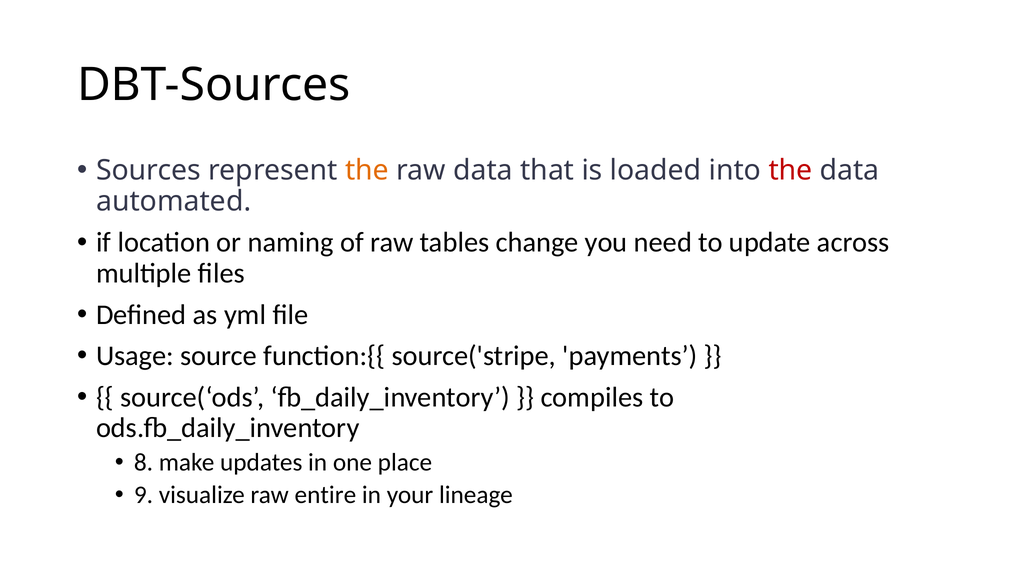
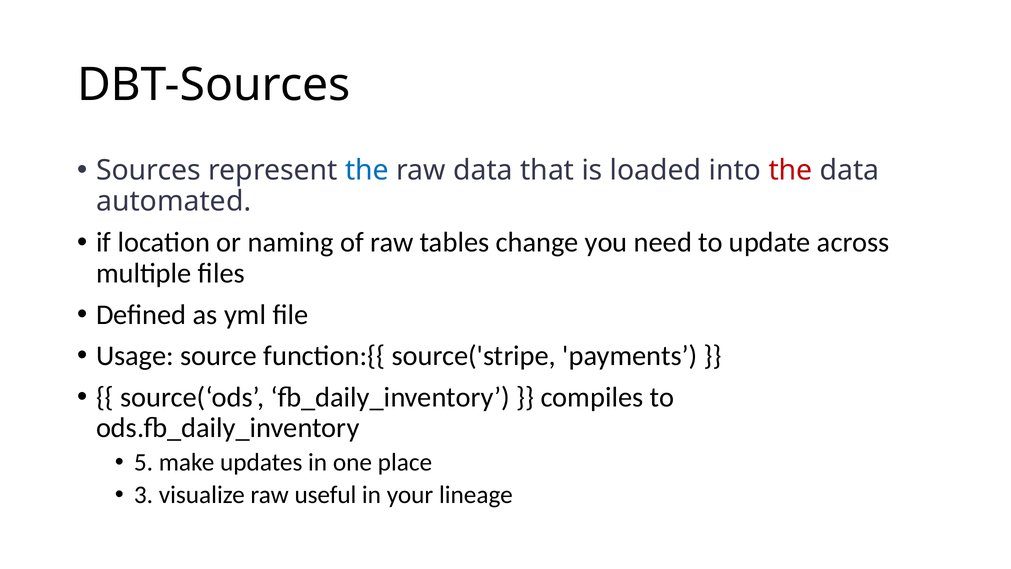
the colour: orange -> blue (367, 170)
8: 8 -> 5 (144, 462)
9: 9 -> 3 (144, 495)
entire: entire -> useful (325, 495)
